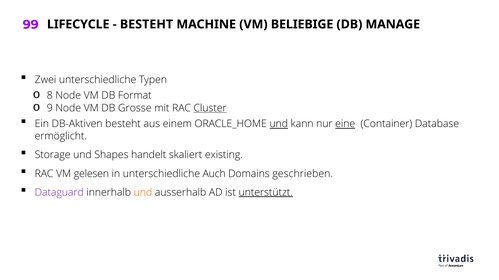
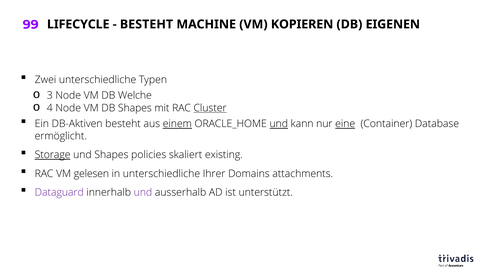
BELIEBIGE: BELIEBIGE -> KOPIEREN (302, 24)
MANAGE: MANAGE -> EIGENEN (393, 24)
8: 8 -> 3 (50, 96)
Format: Format -> Welche (135, 96)
9: 9 -> 4 (50, 108)
DB Grosse: Grosse -> Shapes (135, 108)
einem underline: none -> present (177, 124)
Storage underline: none -> present (53, 155)
handelt: handelt -> policies (149, 155)
Auch: Auch -> Ihrer (214, 174)
geschrieben: geschrieben -> attachments (303, 174)
und colour: orange -> purple (143, 193)
unterstützt underline: present -> none (266, 193)
